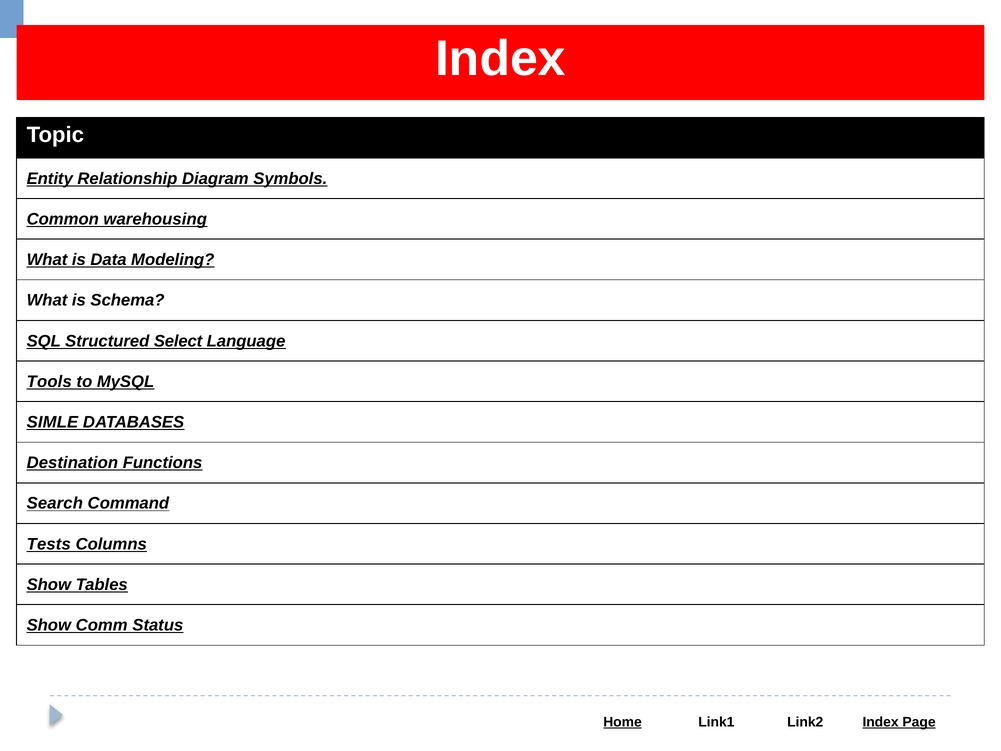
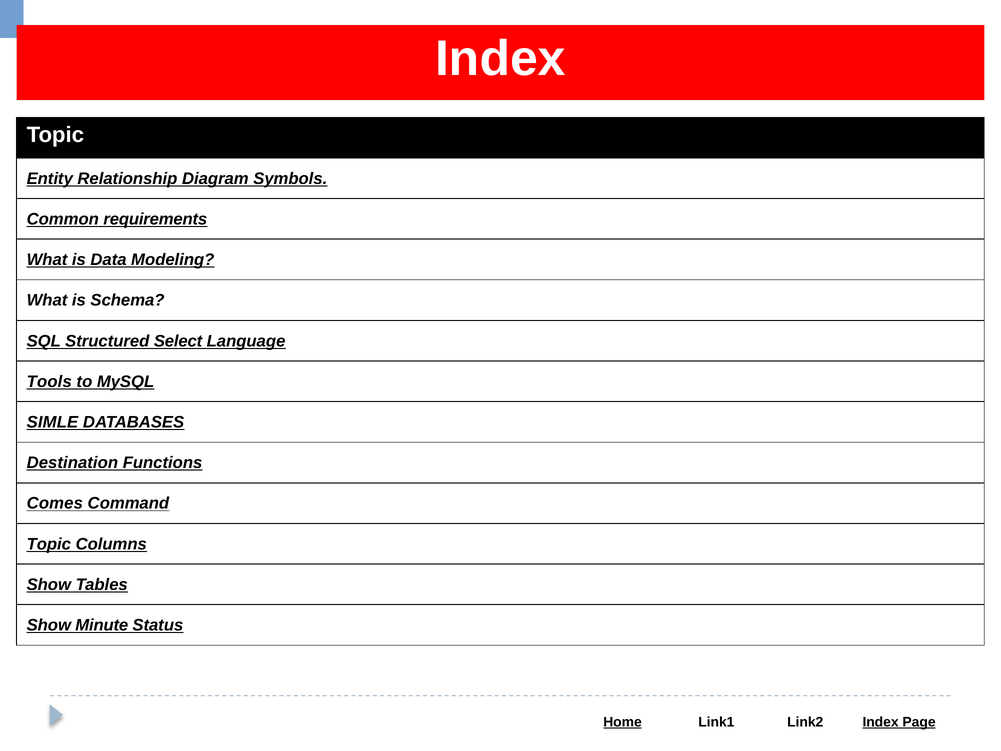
warehousing: warehousing -> requirements (155, 219)
Search: Search -> Comes (55, 503)
Tests: Tests -> Topic (49, 544)
Comm: Comm -> Minute (102, 625)
